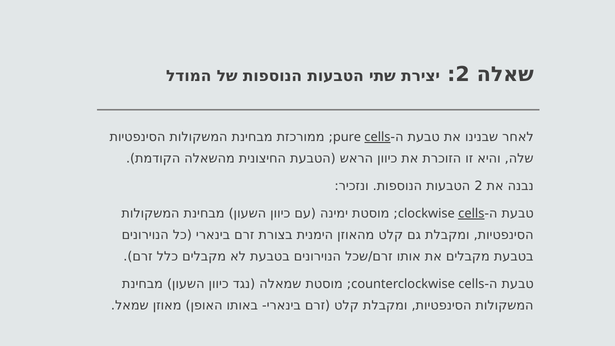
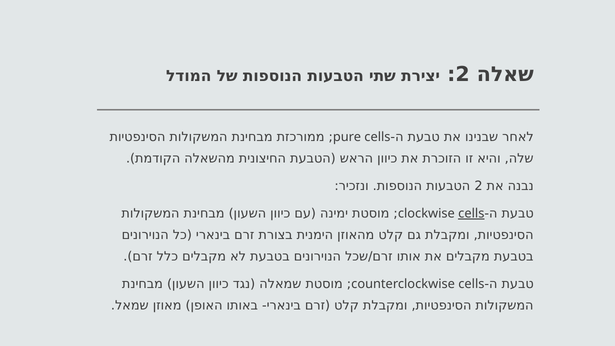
cells underline: present -> none (377, 137)
